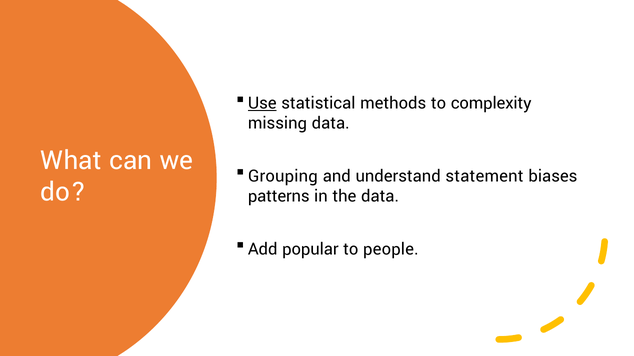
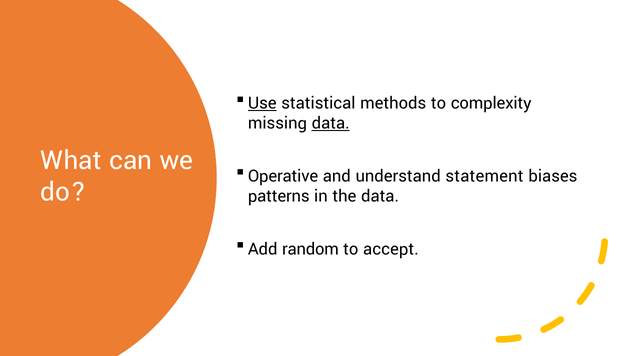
data underline: none -> present (331, 123)
Grouping: Grouping -> Operative (283, 176)
popular: popular -> random (310, 249)
people: people -> accept (391, 249)
